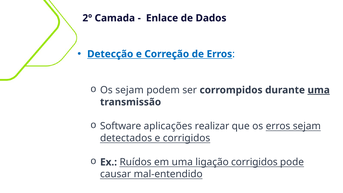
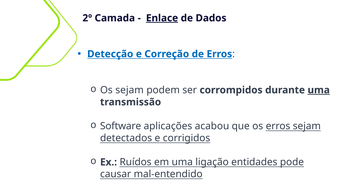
Enlace underline: none -> present (162, 18)
realizar: realizar -> acabou (212, 126)
ligação corrigidos: corrigidos -> entidades (254, 162)
